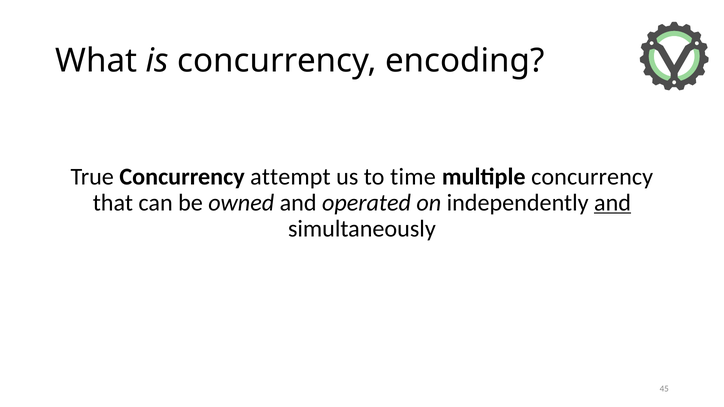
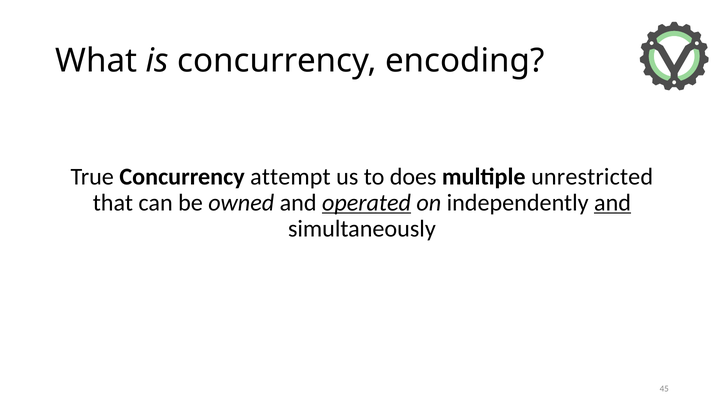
time: time -> does (413, 177)
multiple concurrency: concurrency -> unrestricted (592, 177)
operated underline: none -> present (367, 203)
